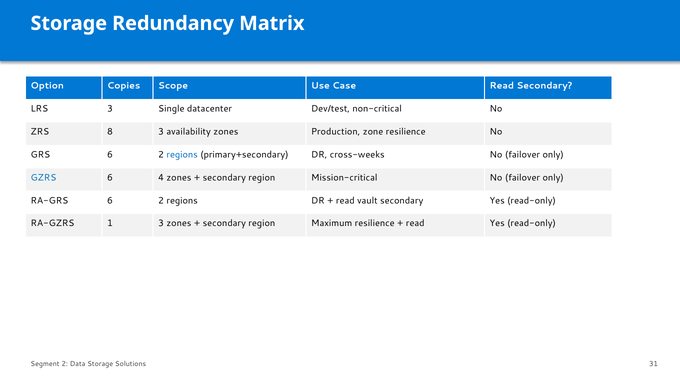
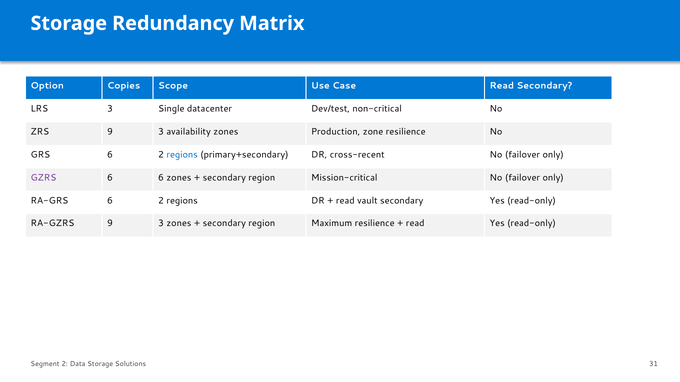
ZRS 8: 8 -> 9 (110, 132)
cross-weeks: cross-weeks -> cross-recent (357, 155)
GZRS colour: blue -> purple (43, 178)
6 4: 4 -> 6 (161, 178)
RA-GZRS 1: 1 -> 9 (110, 224)
